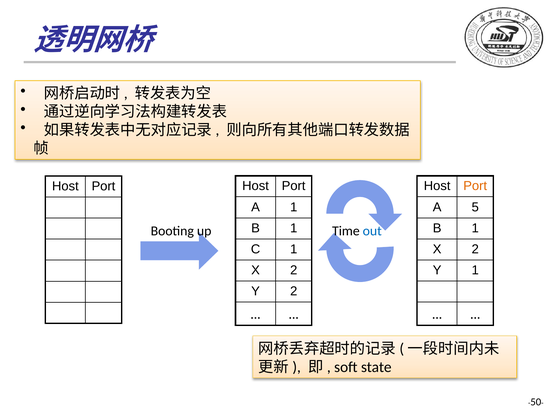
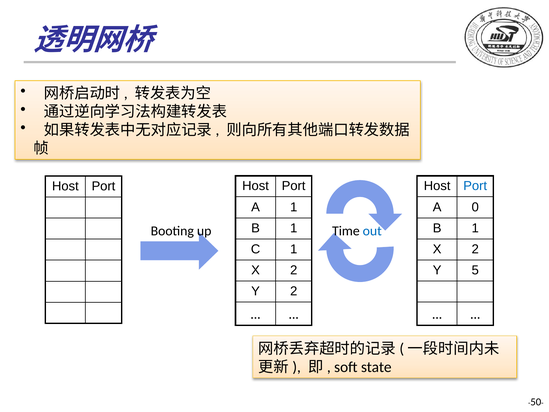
Port colour: orange -> blue (475, 186)
5: 5 -> 0 (475, 207)
Y 1: 1 -> 5 (475, 270)
